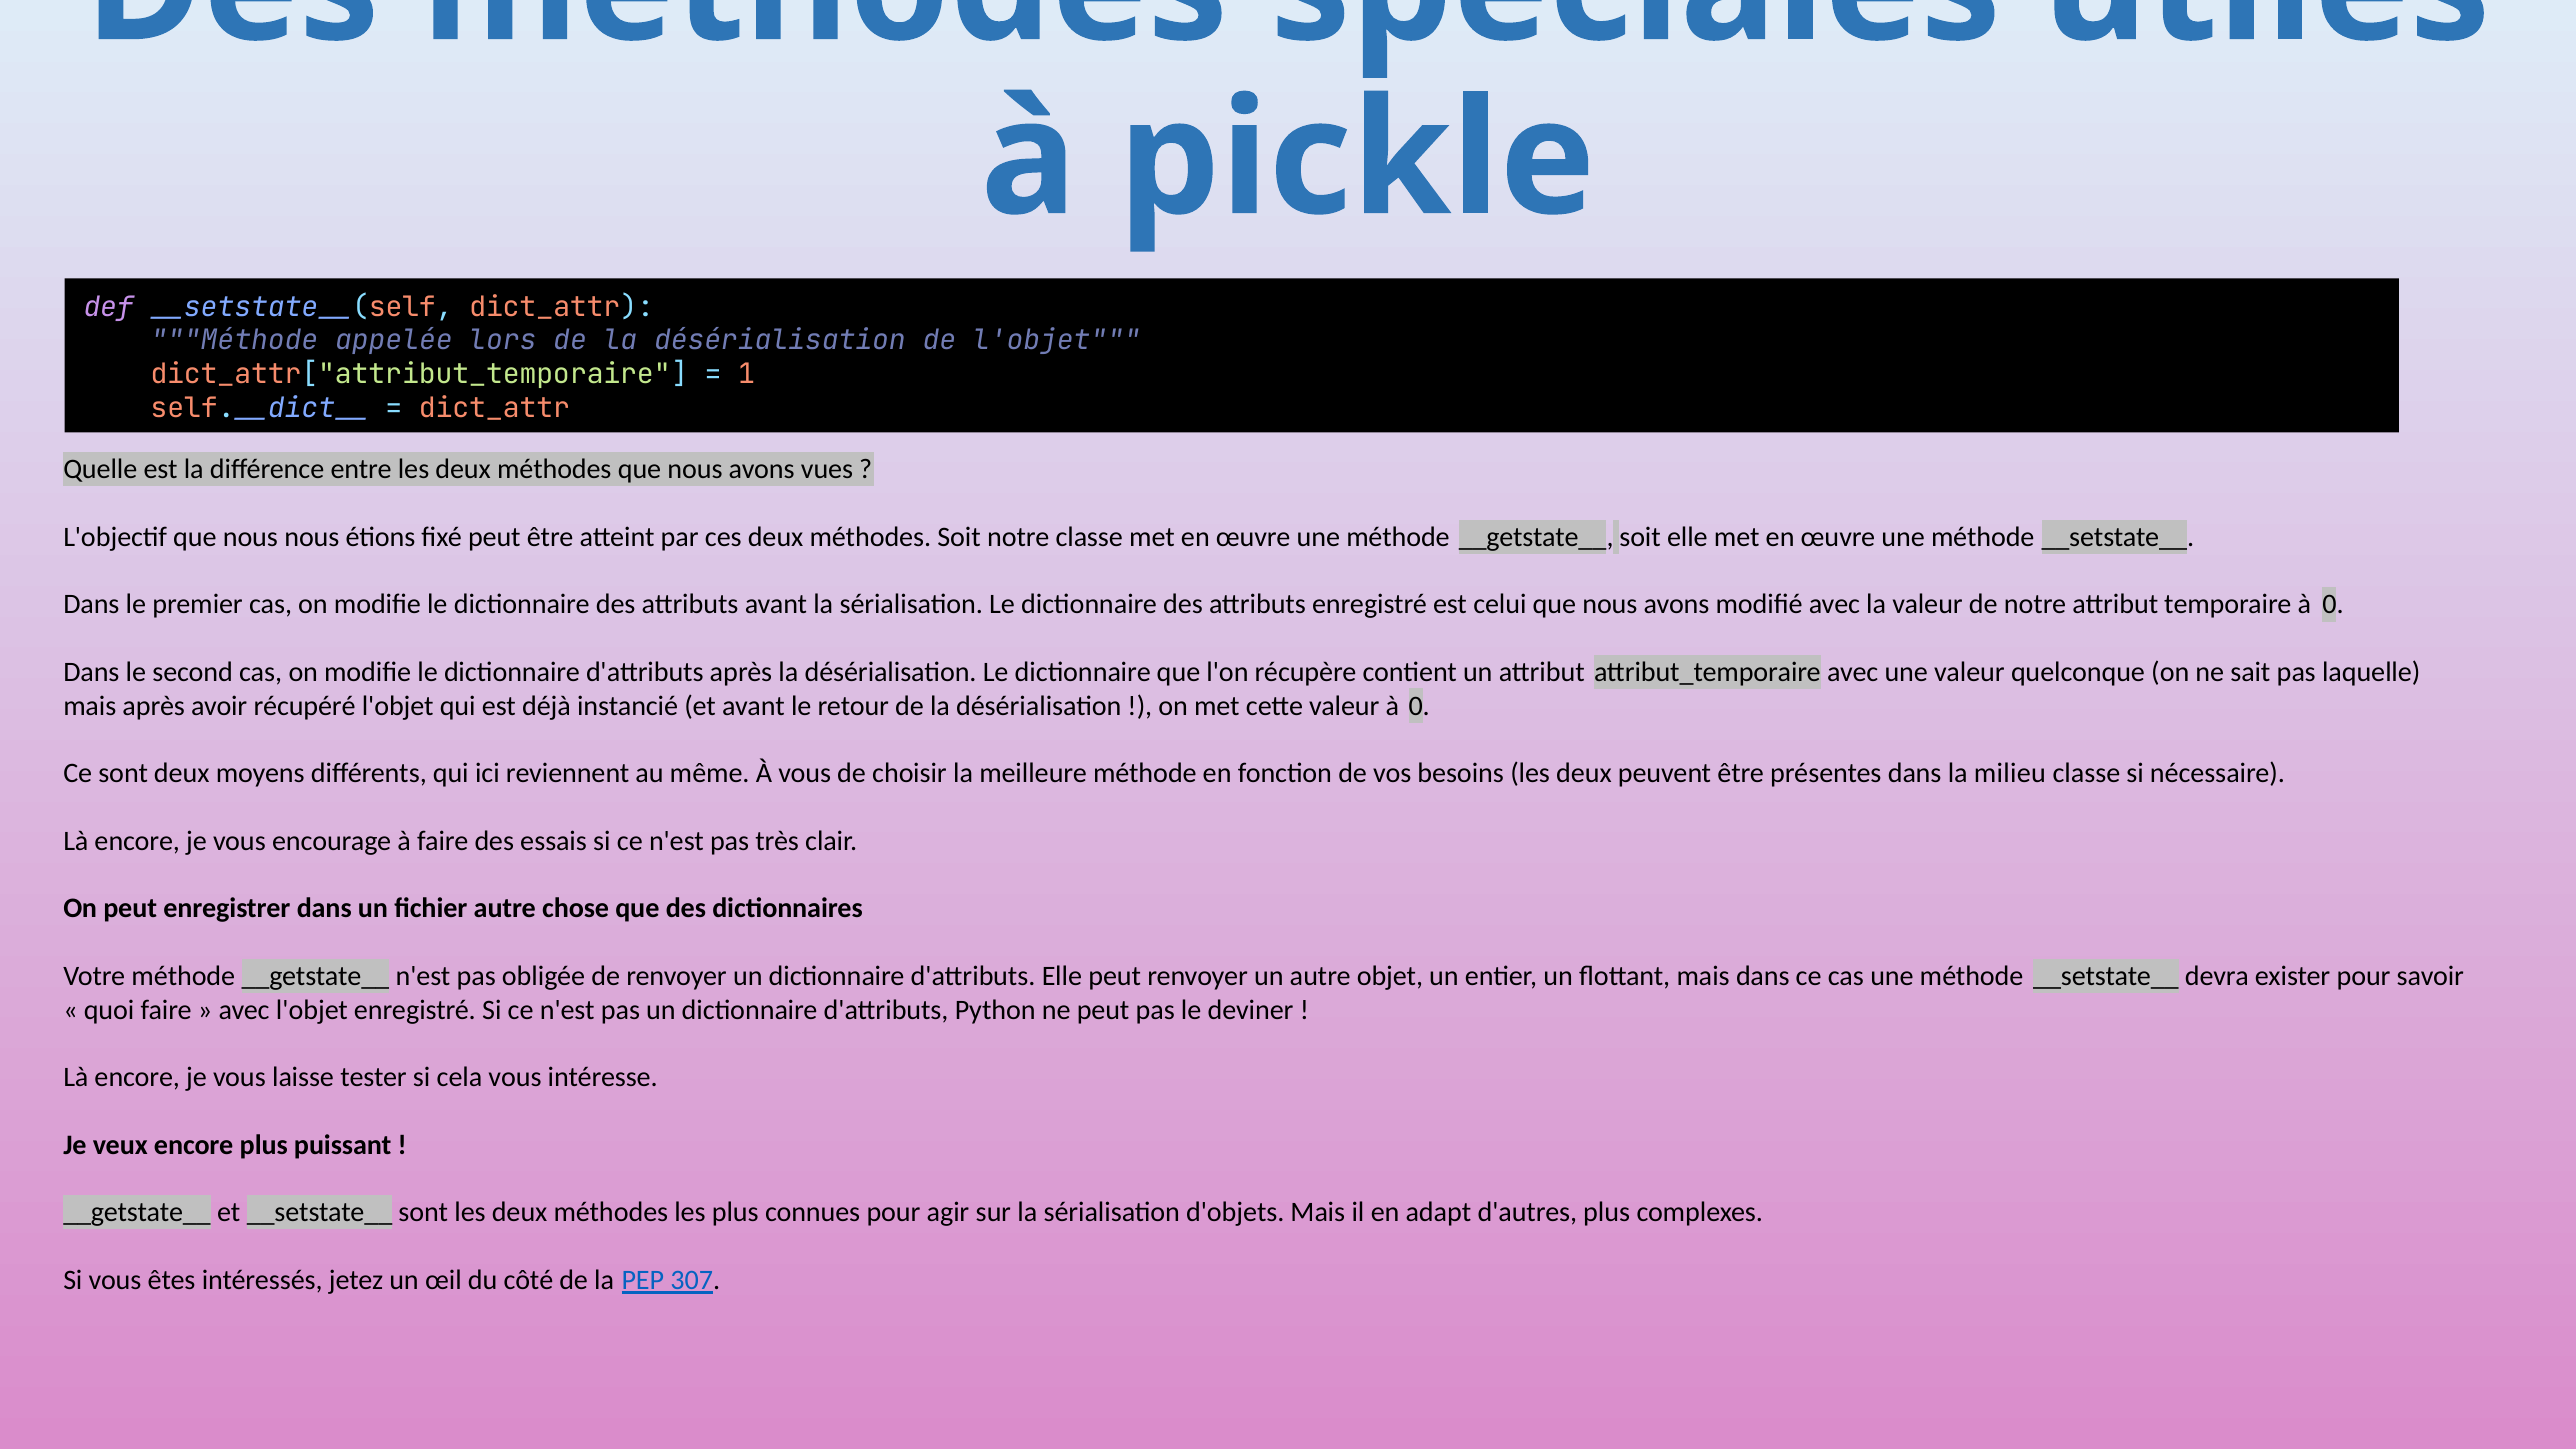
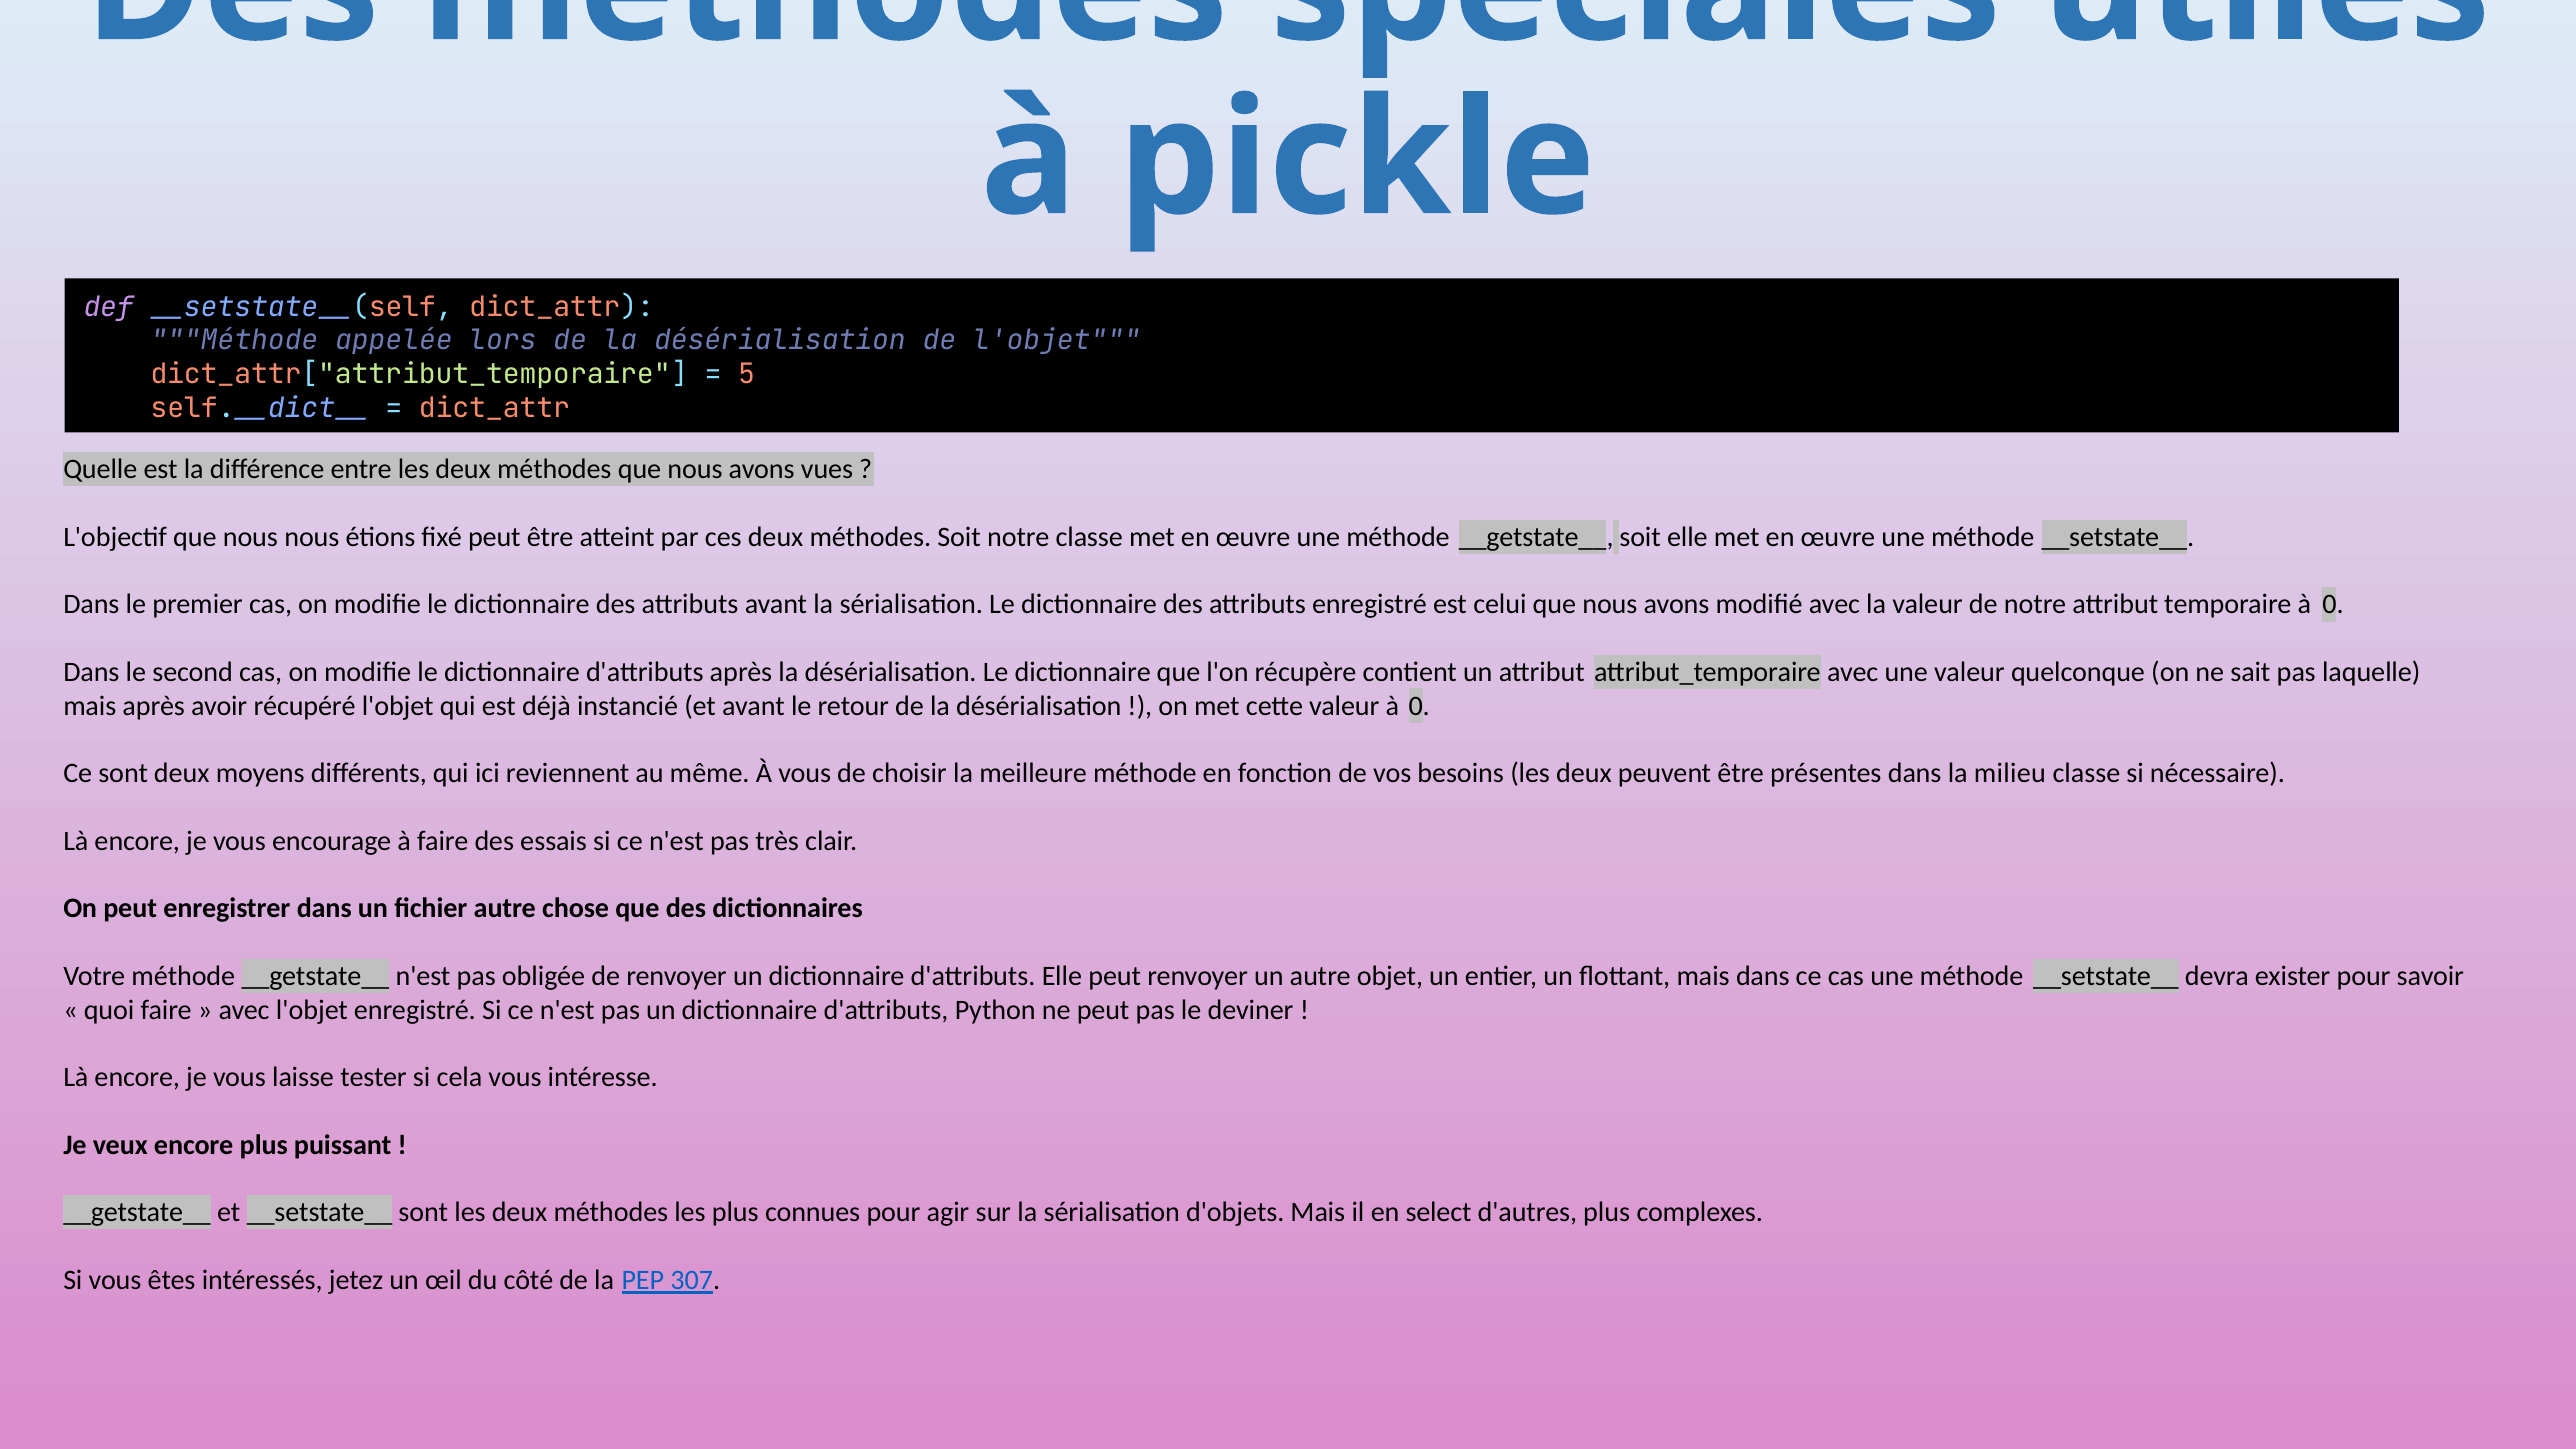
1: 1 -> 5 (747, 374)
adapt: adapt -> select (1438, 1213)
